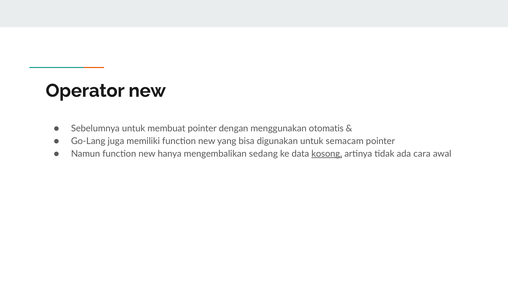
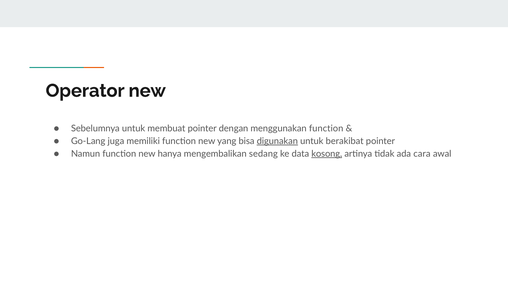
menggunakan otomatis: otomatis -> function (326, 128)
digunakan underline: none -> present (277, 141)
semacam: semacam -> berakibat (345, 141)
